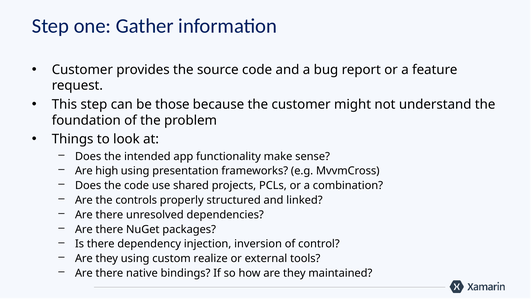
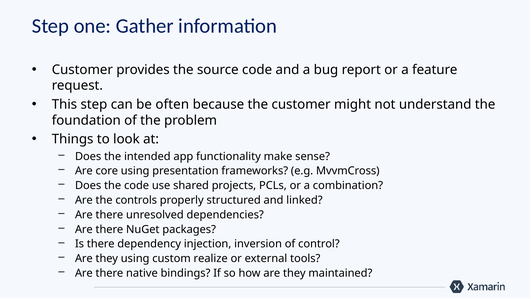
those: those -> often (172, 104)
high: high -> core (107, 171)
